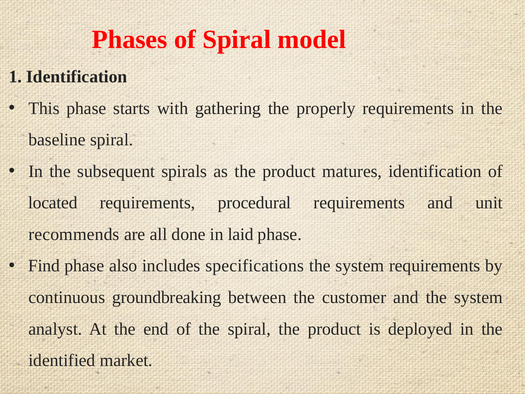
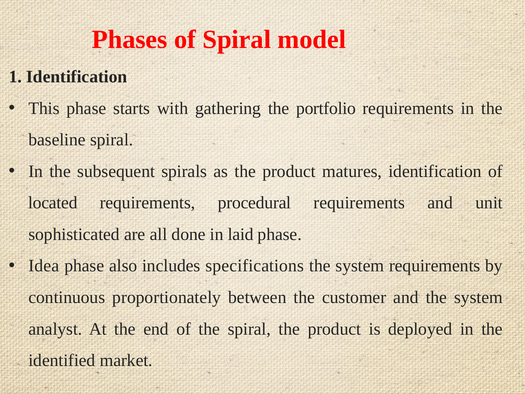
properly: properly -> portfolio (326, 108)
recommends: recommends -> sophisticated (74, 234)
Find: Find -> Idea (44, 266)
groundbreaking: groundbreaking -> proportionately (167, 297)
